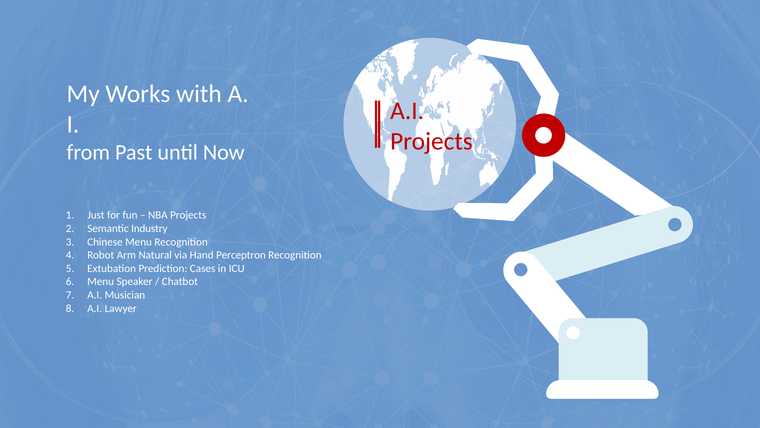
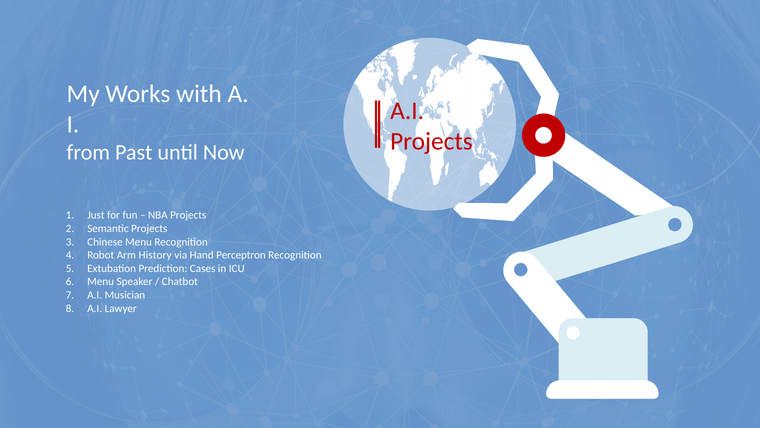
Semantic Industry: Industry -> Projects (149, 228)
Natural: Natural -> History (155, 255)
